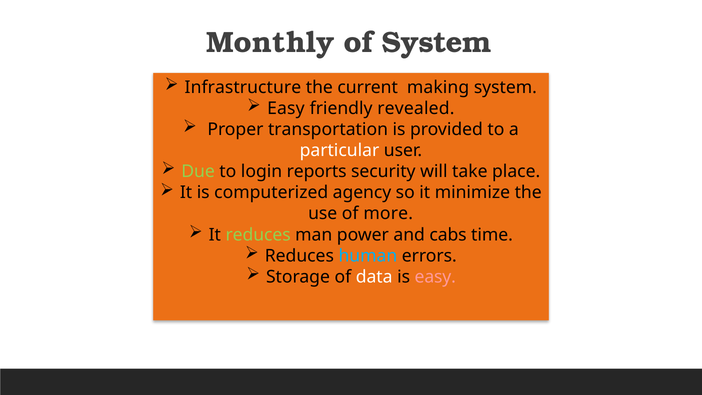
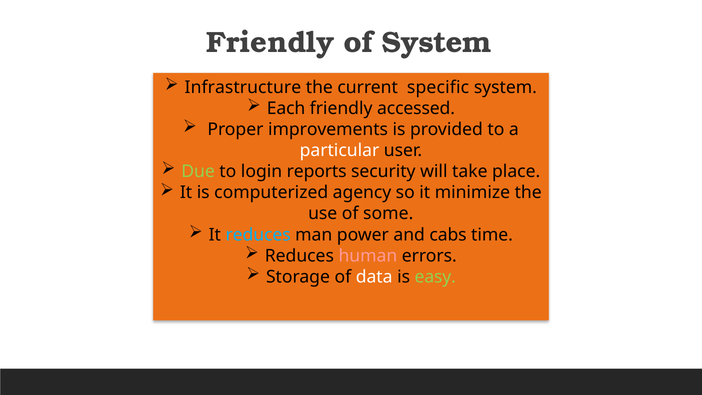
Monthly: Monthly -> Friendly (270, 43)
making: making -> specific (438, 87)
Easy: Easy -> Each (286, 108)
revealed: revealed -> accessed (416, 108)
transportation: transportation -> improvements (328, 129)
more: more -> some (388, 214)
reduces colour: light green -> light blue (258, 235)
human colour: light blue -> pink (368, 256)
easy colour: pink -> light green (435, 277)
